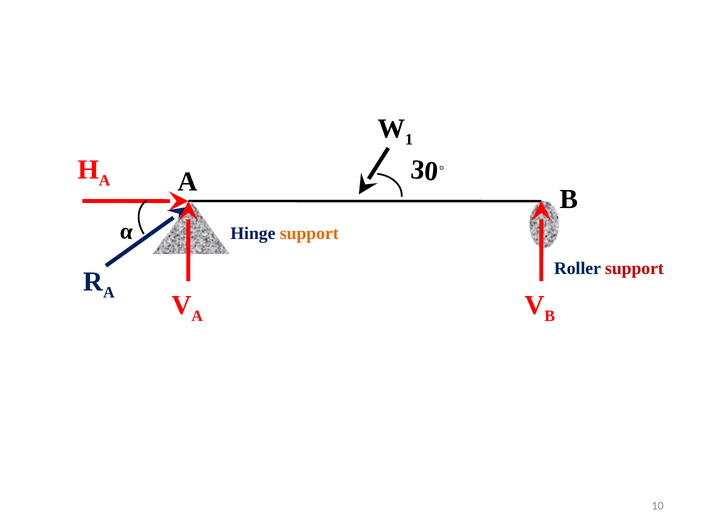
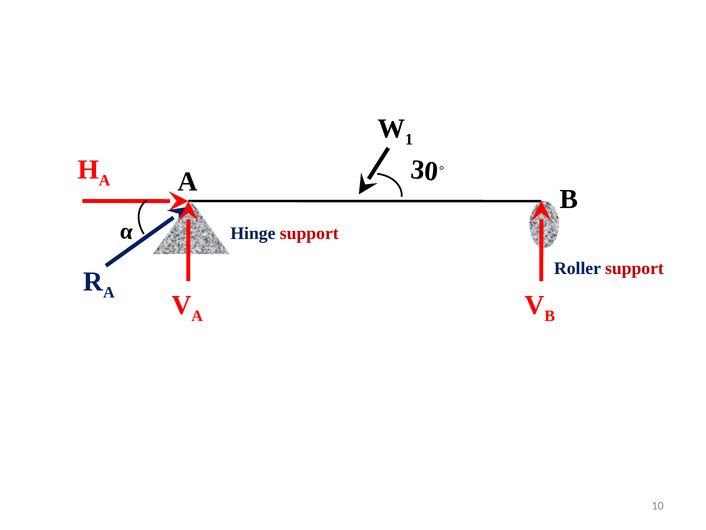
support colour: orange -> red (309, 233)
